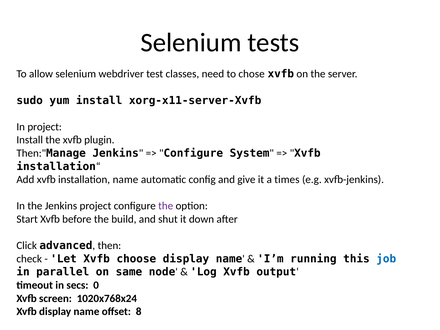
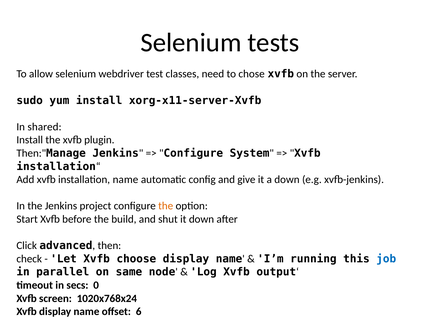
In project: project -> shared (45, 127)
a times: times -> down (287, 180)
the colour: purple -> orange (166, 206)
8: 8 -> 6 (139, 312)
